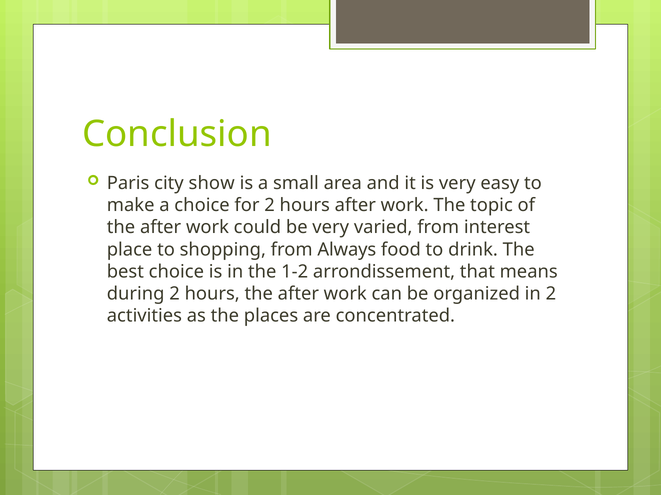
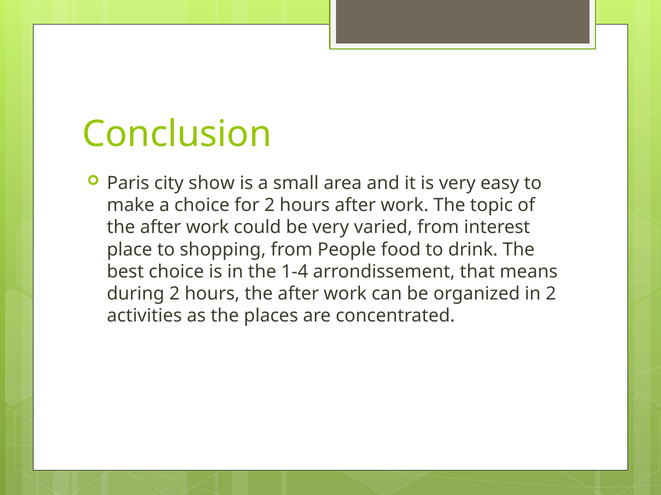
Always: Always -> People (347, 250)
1-2: 1-2 -> 1-4 (295, 272)
